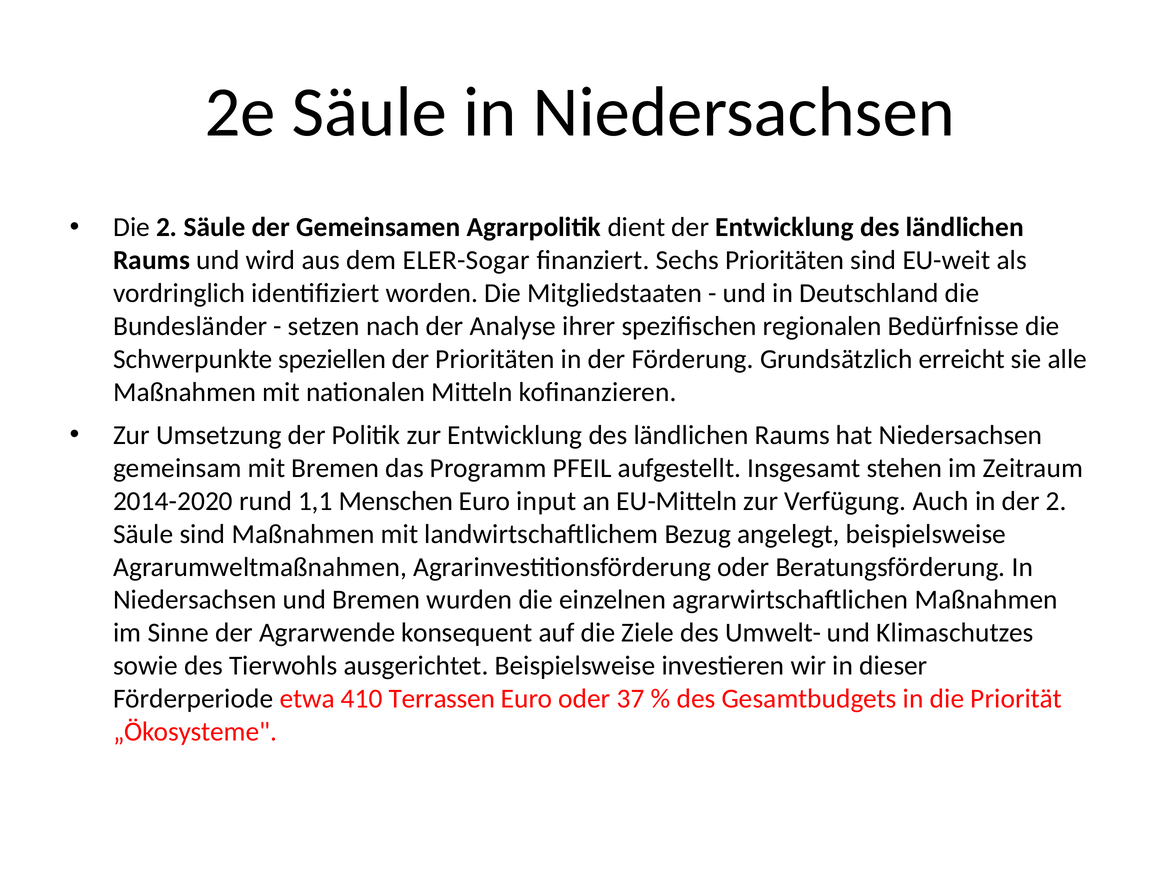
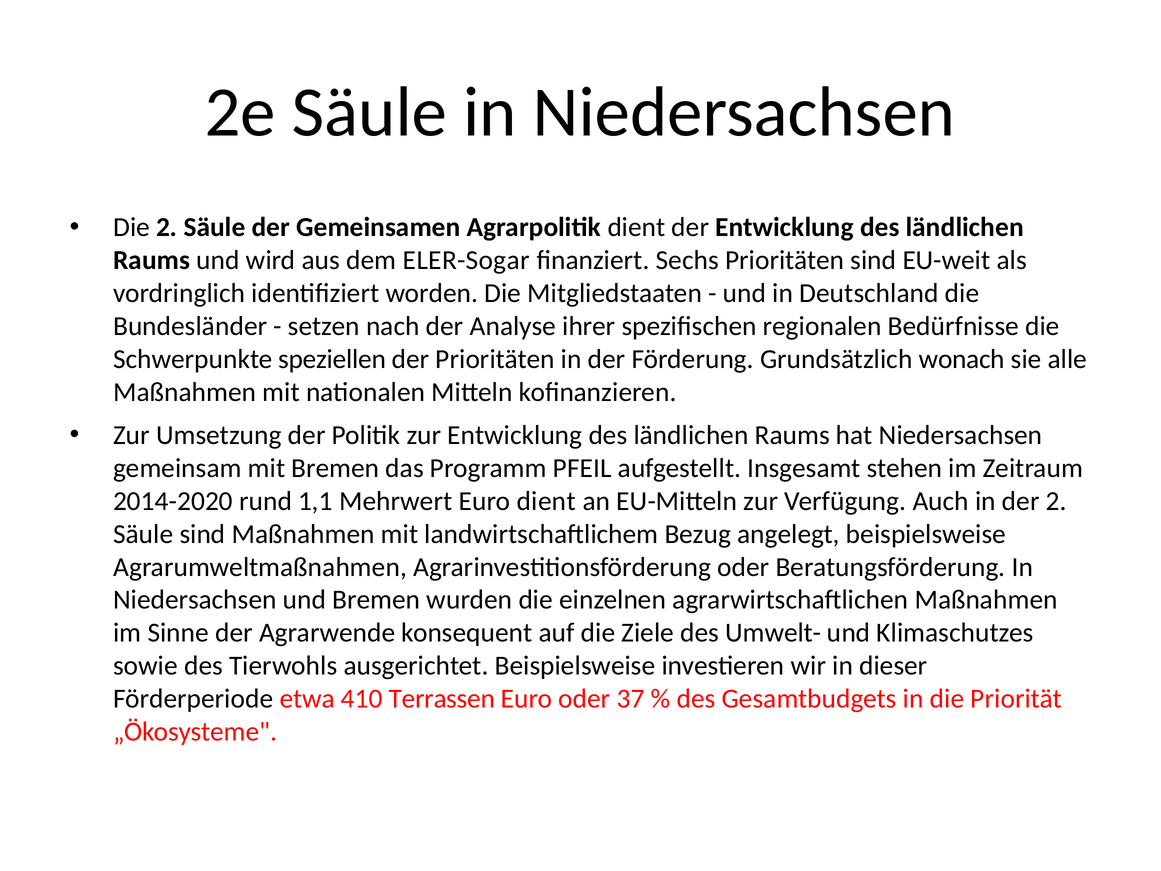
erreicht: erreicht -> wonach (962, 359)
Menschen: Menschen -> Mehrwert (396, 501)
Euro input: input -> dient (546, 501)
